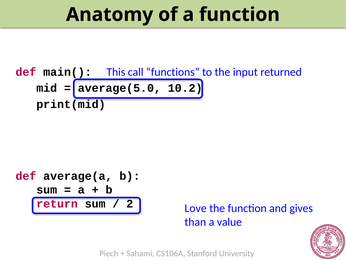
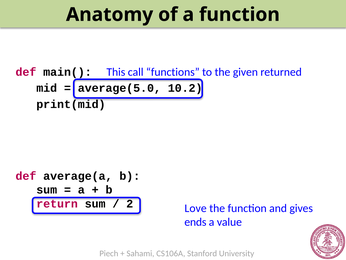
input: input -> given (245, 72)
than: than -> ends (195, 222)
